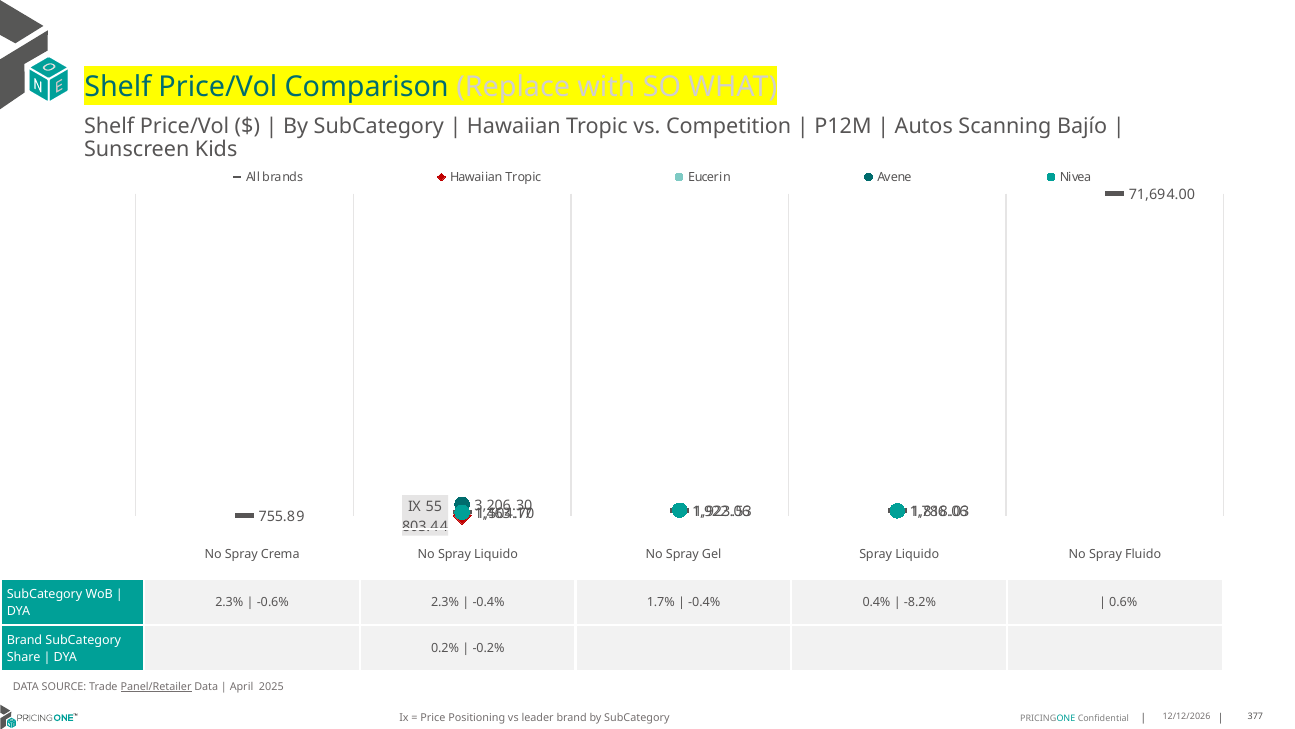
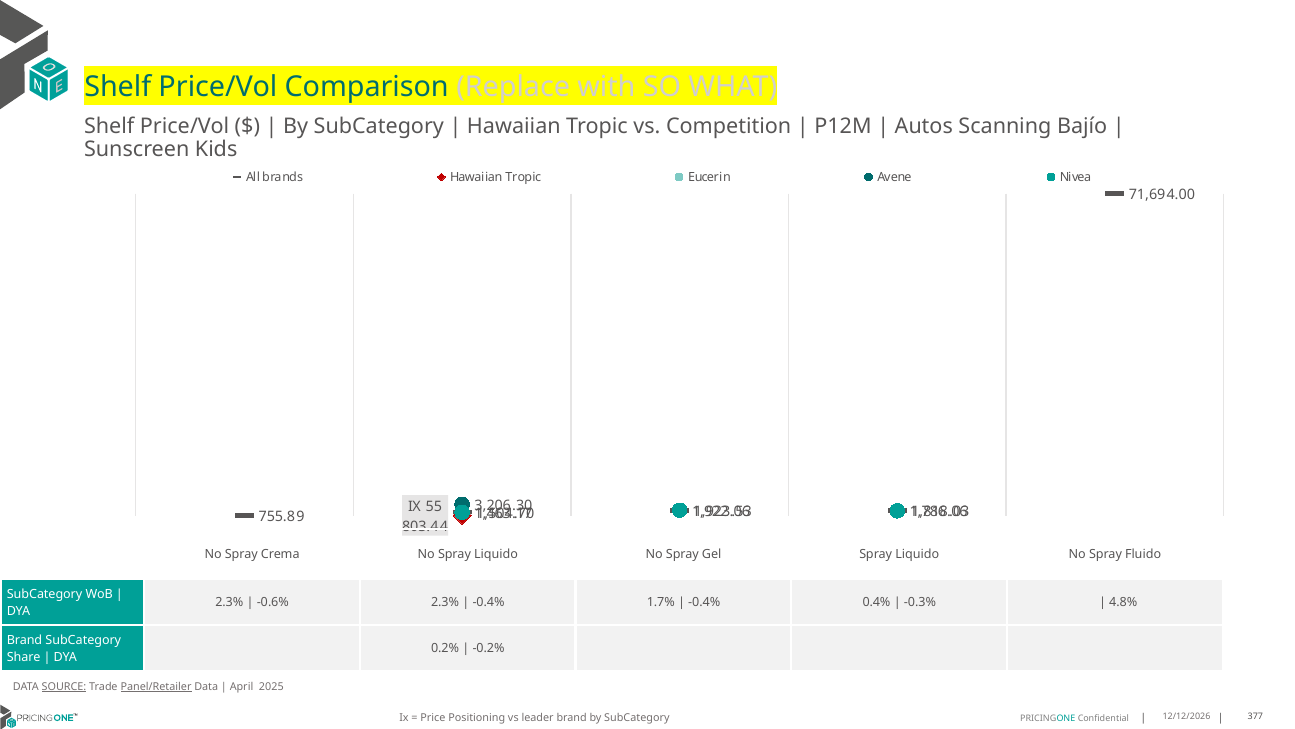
-8.2%: -8.2% -> -0.3% (920, 602)
0.6%: 0.6% -> 4.8% (1123, 602)
SOURCE underline: none -> present (64, 686)
